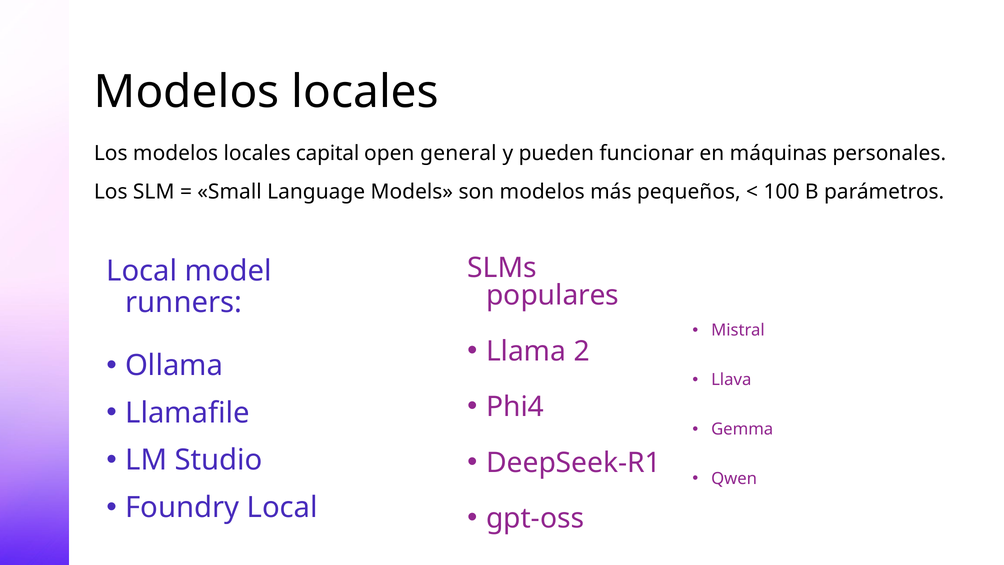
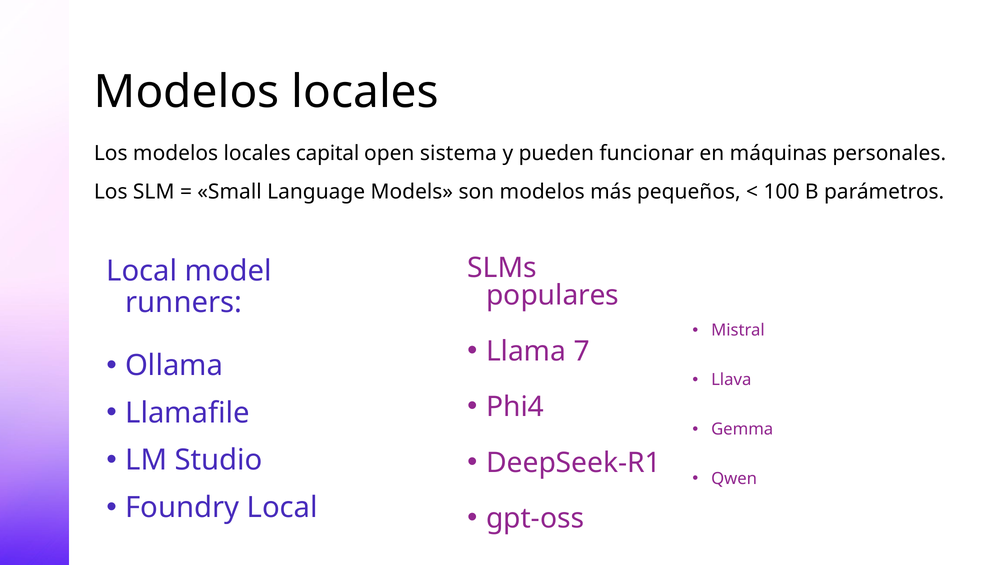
general: general -> sistema (458, 153)
2: 2 -> 7 (582, 351)
